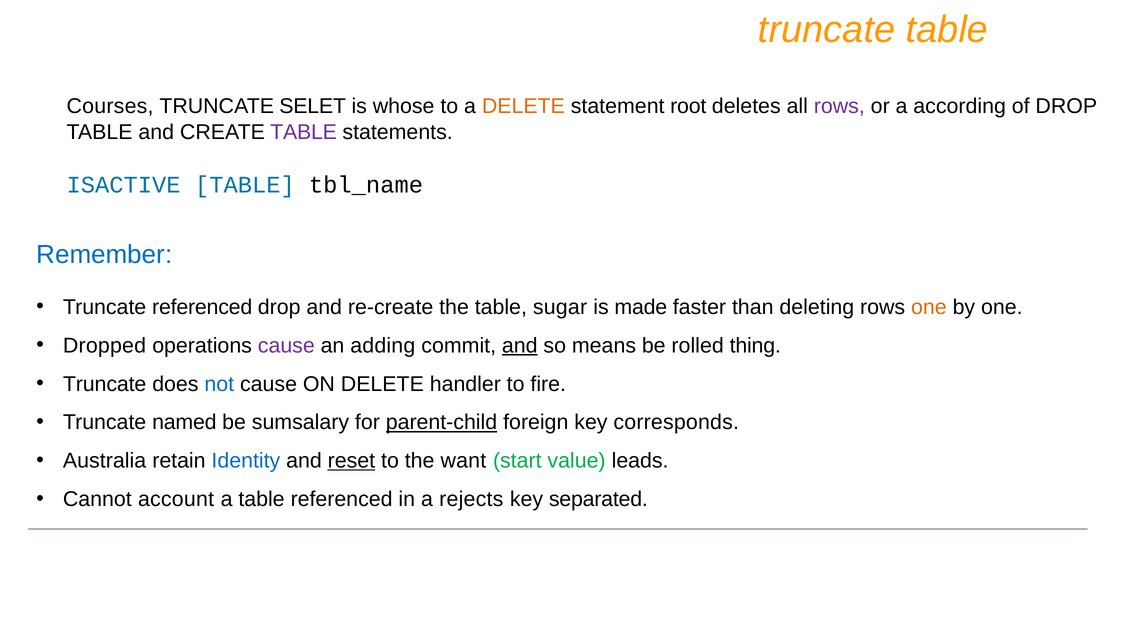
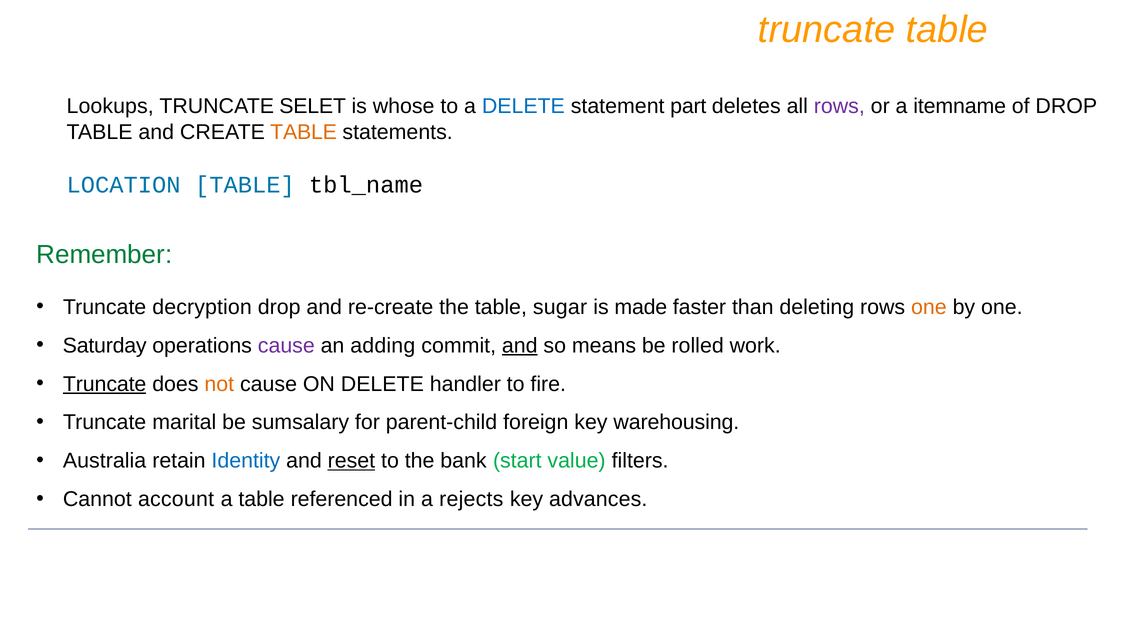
Courses: Courses -> Lookups (110, 106)
DELETE colour: orange -> blue (523, 106)
root: root -> part (688, 106)
according: according -> itemname (960, 106)
TABLE colour: purple -> orange (304, 132)
ISACTIVE: ISACTIVE -> LOCATION (124, 185)
Remember colour: blue -> green (104, 255)
Truncate referenced: referenced -> decryption (202, 307)
Dropped: Dropped -> Saturday (105, 345)
thing: thing -> work (755, 345)
Truncate underline: none -> present (105, 384)
not colour: blue -> orange (219, 384)
named: named -> marital (184, 422)
parent-child underline: present -> none (441, 422)
corresponds: corresponds -> warehousing (676, 422)
want: want -> bank (463, 461)
leads: leads -> filters (640, 461)
separated: separated -> advances (598, 499)
